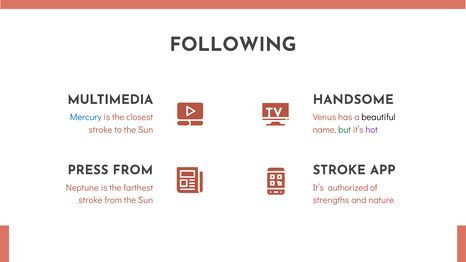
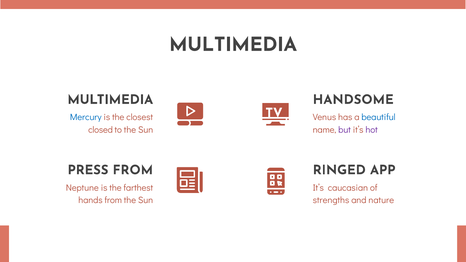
FOLLOWING: FOLLOWING -> MULTIMEDIA (233, 44)
beautiful colour: black -> blue (378, 117)
stroke: stroke -> closed (101, 130)
but colour: green -> purple (345, 130)
STROKE: STROKE -> RINGED (339, 170)
authorized: authorized -> caucasian (348, 188)
stroke: stroke -> hands (90, 200)
